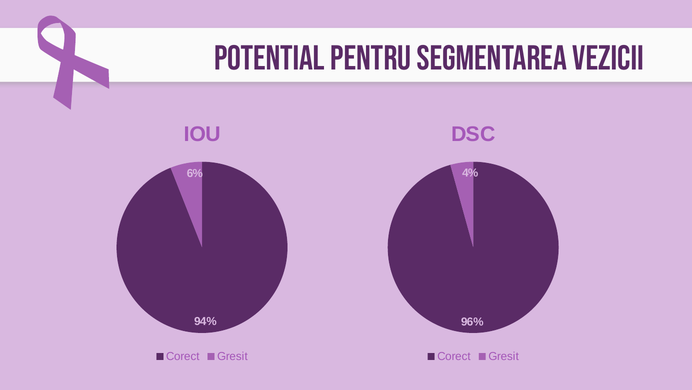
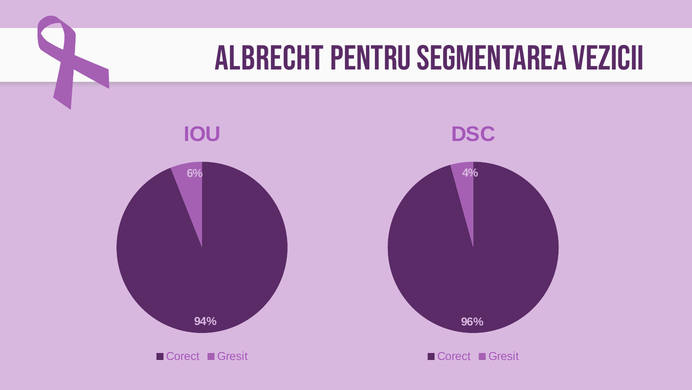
Potential: Potential -> Albrecht (269, 58)
